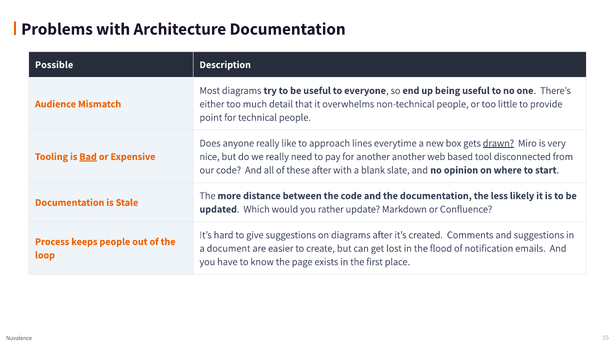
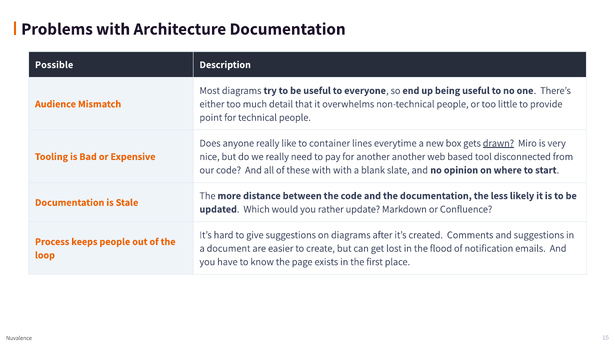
approach: approach -> container (330, 143)
Bad underline: present -> none (88, 157)
these after: after -> with (321, 170)
